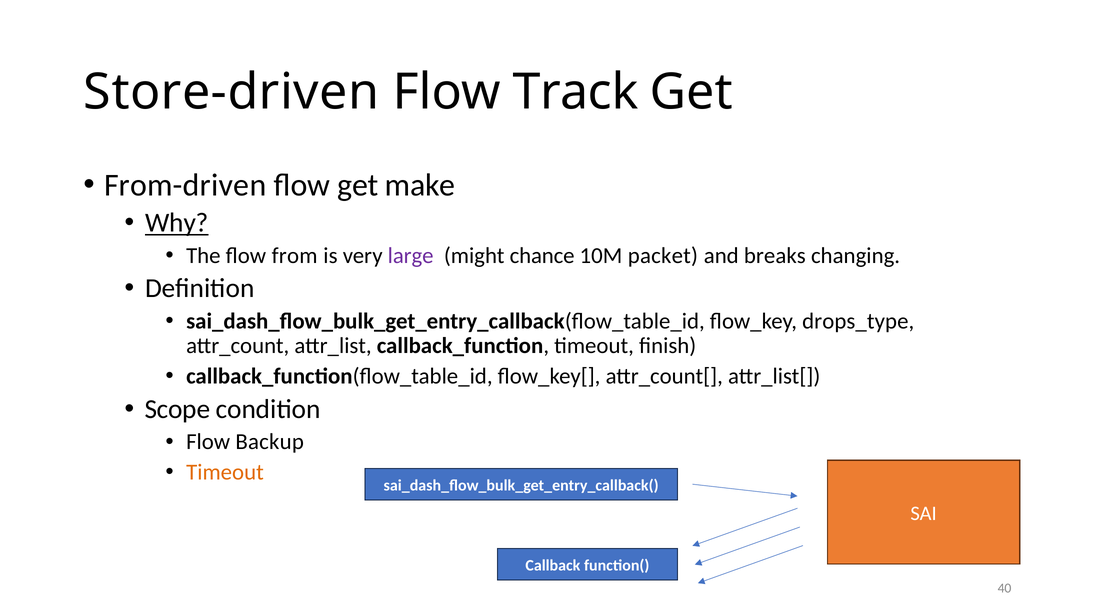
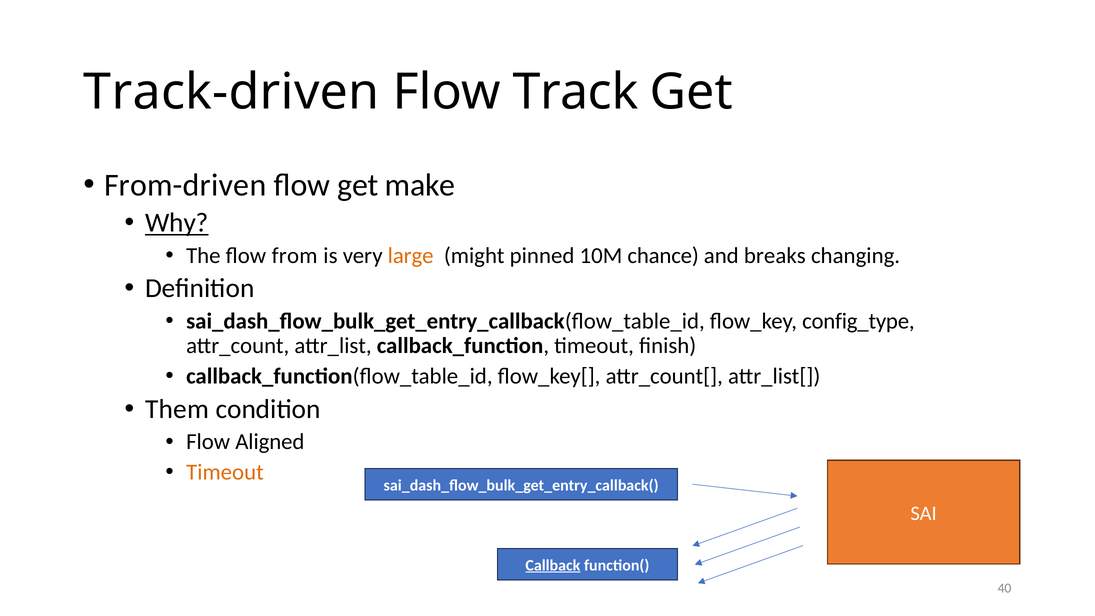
Store-driven: Store-driven -> Track-driven (231, 92)
large colour: purple -> orange (411, 256)
chance: chance -> pinned (542, 256)
packet: packet -> chance (663, 256)
drops_type: drops_type -> config_type (858, 321)
Scope: Scope -> Them (177, 409)
Backup: Backup -> Aligned (270, 442)
Callback underline: none -> present (553, 565)
